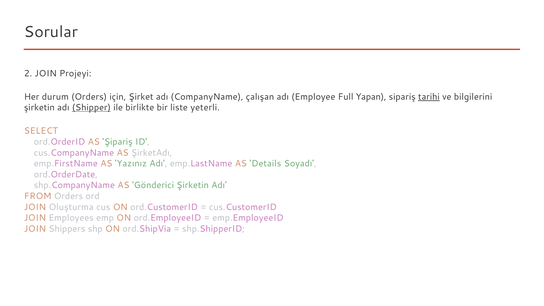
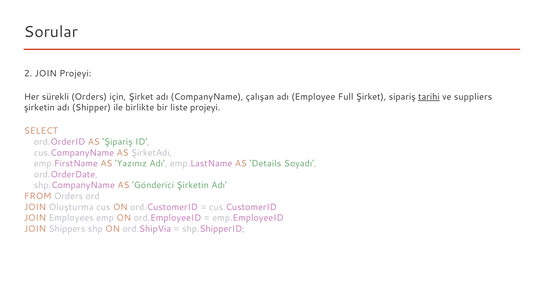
durum: durum -> sürekli (55, 97)
Full Yapan: Yapan -> Şirket (371, 97)
bilgilerini: bilgilerini -> suppliers (473, 97)
Shipper underline: present -> none (91, 108)
liste yeterli: yeterli -> projeyi (205, 108)
